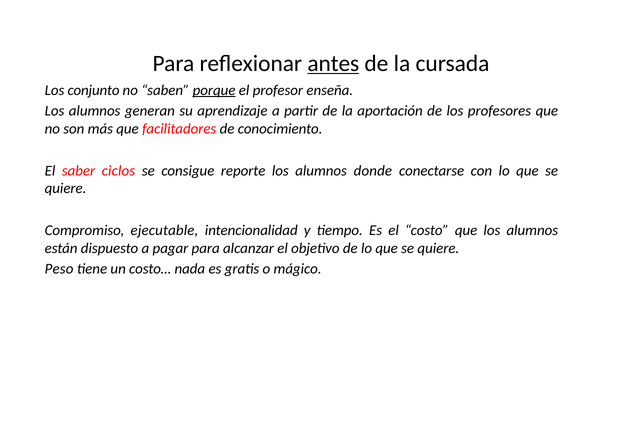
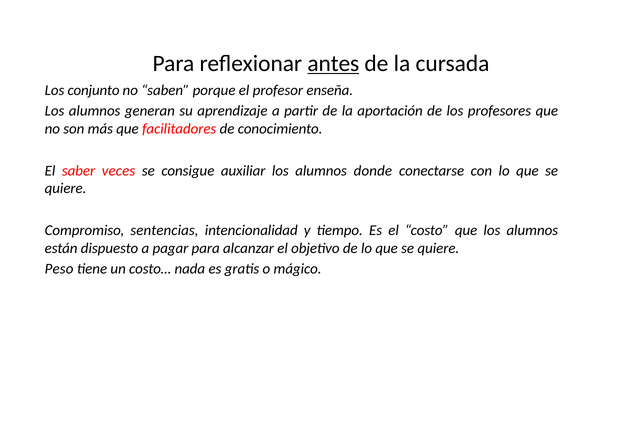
porque underline: present -> none (214, 90)
ciclos: ciclos -> veces (118, 171)
reporte: reporte -> auxiliar (243, 171)
ejecutable: ejecutable -> sentencias (164, 230)
